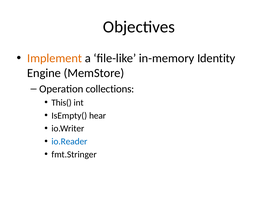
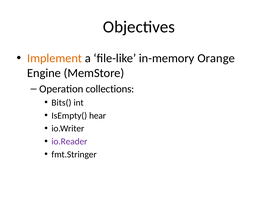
Identity: Identity -> Orange (216, 58)
This(: This( -> Bits( (61, 103)
io.Reader colour: blue -> purple (69, 142)
